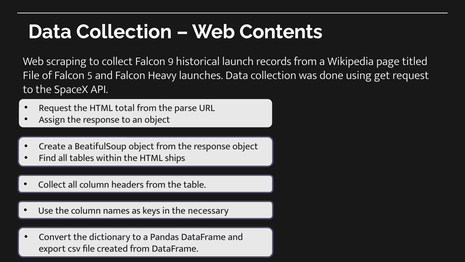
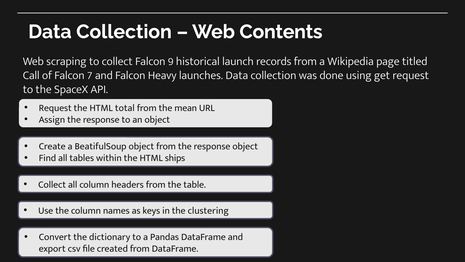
File: File -> Call (31, 75)
5: 5 -> 7 (90, 75)
parse: parse -> mean (186, 108)
necessary: necessary -> clustering (208, 210)
